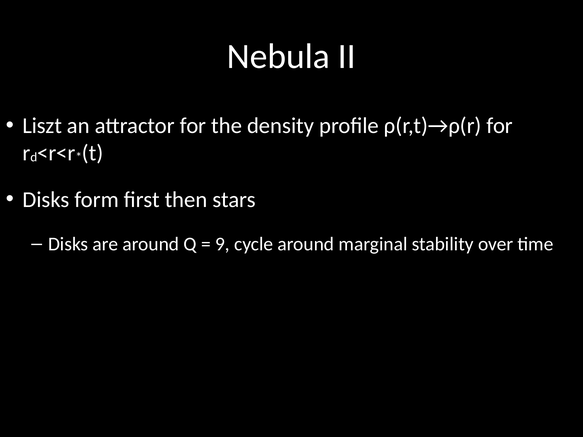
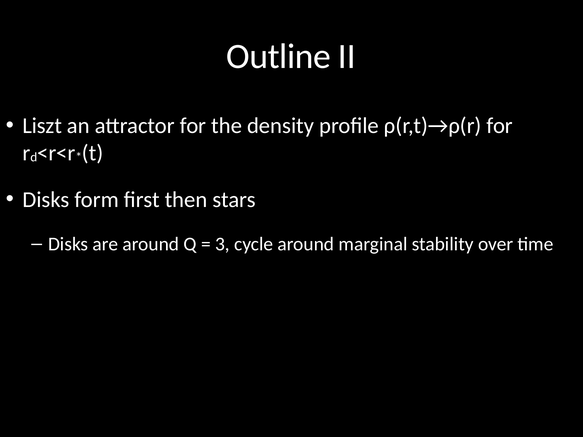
Nebula: Nebula -> Outline (279, 56)
9: 9 -> 3 (222, 244)
